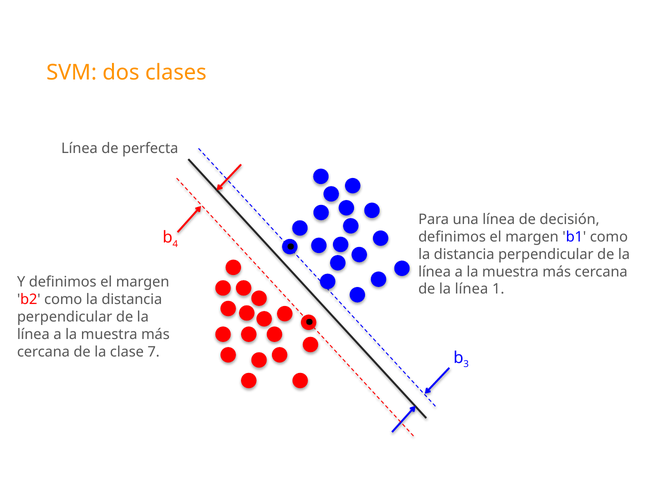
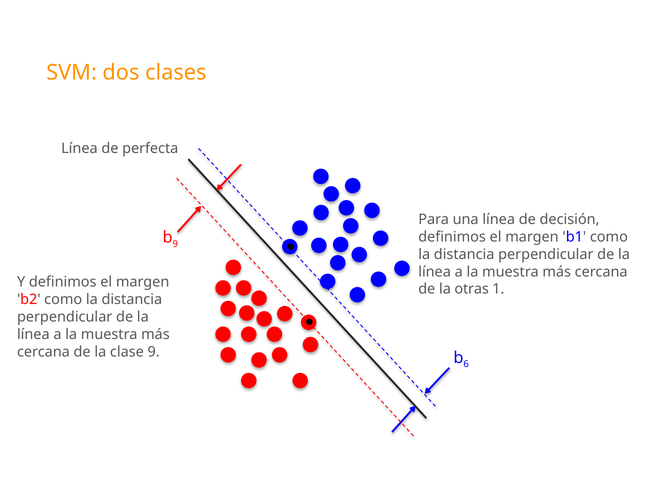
4: 4 -> 9 (175, 244)
línea: línea -> otras (472, 289)
clase 7: 7 -> 9 (154, 352)
3: 3 -> 6 (466, 364)
